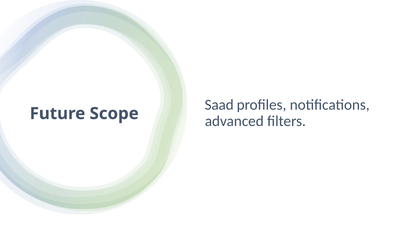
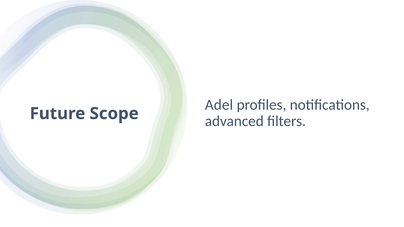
Saad: Saad -> Adel (219, 105)
